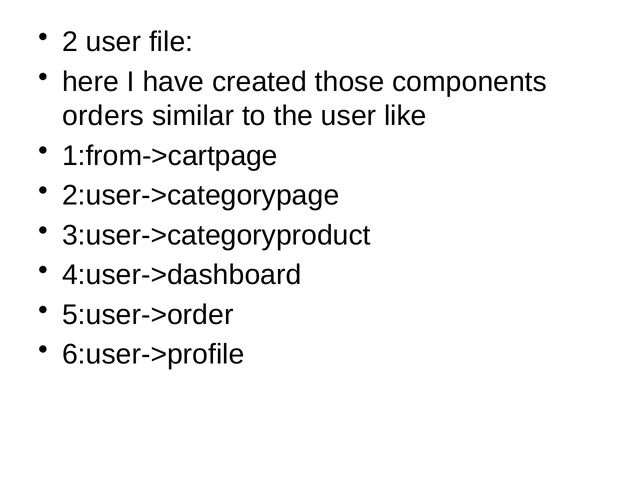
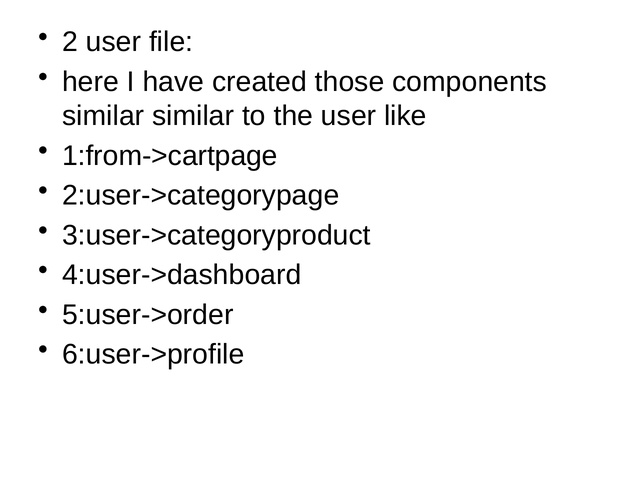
orders: orders -> similar (103, 116)
